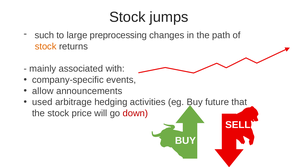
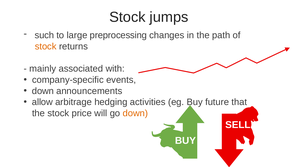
allow: allow -> down (43, 91)
used: used -> allow (42, 102)
down colour: red -> orange (135, 113)
